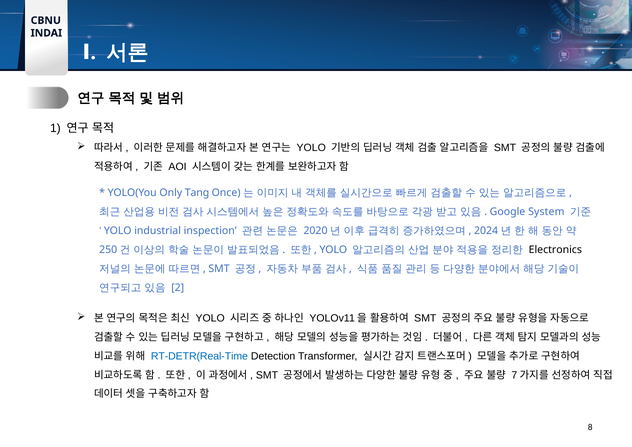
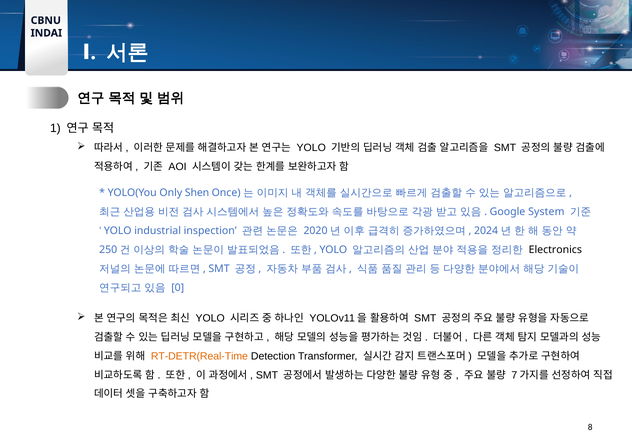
Tang: Tang -> Shen (197, 193)
2: 2 -> 0 (178, 287)
RT-DETR(Real-Time colour: blue -> orange (199, 356)
